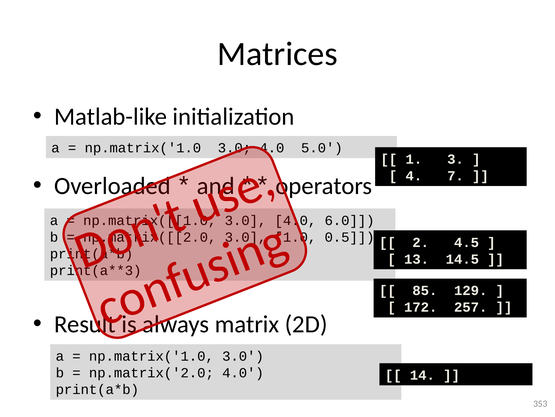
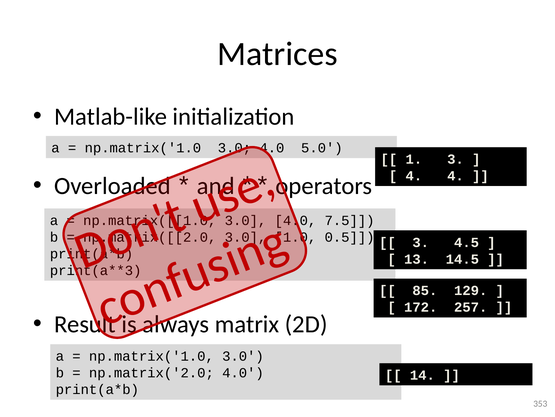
4 7: 7 -> 4 (455, 176)
6.0: 6.0 -> 7.5 (350, 220)
2: 2 -> 3 (421, 242)
